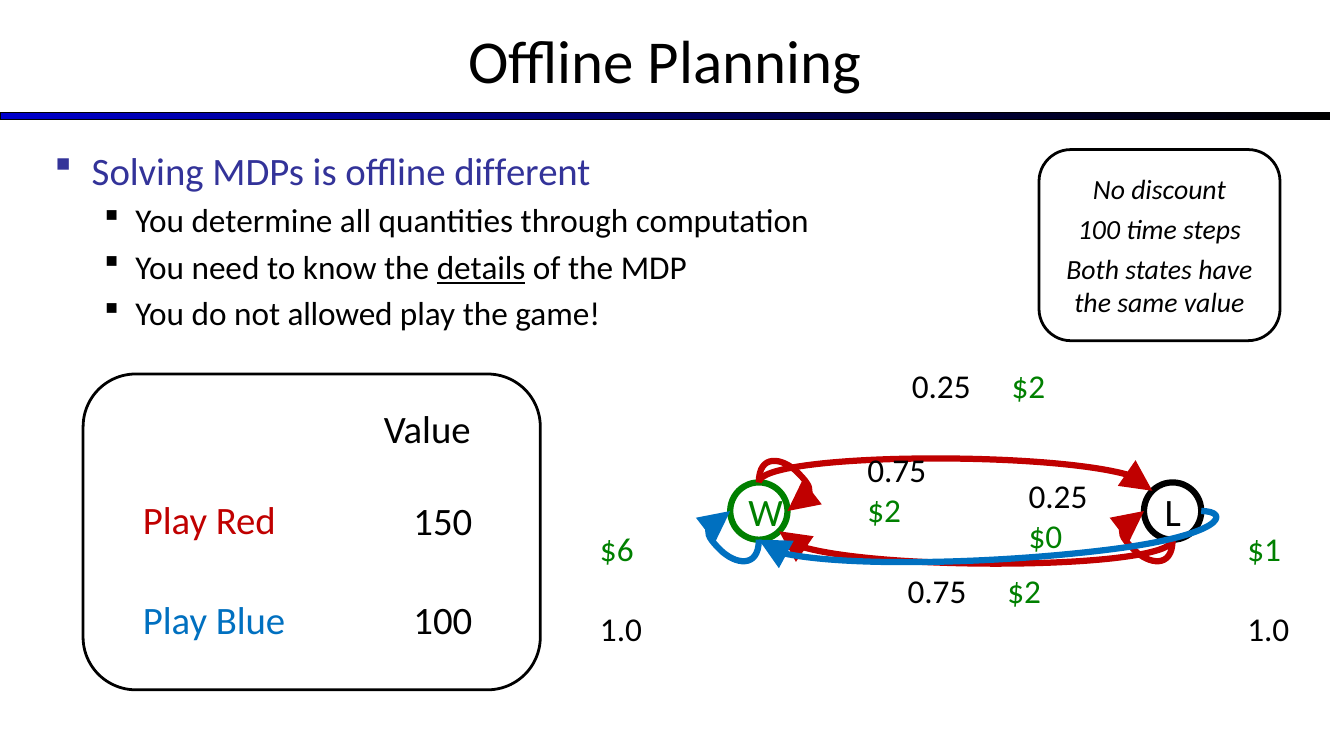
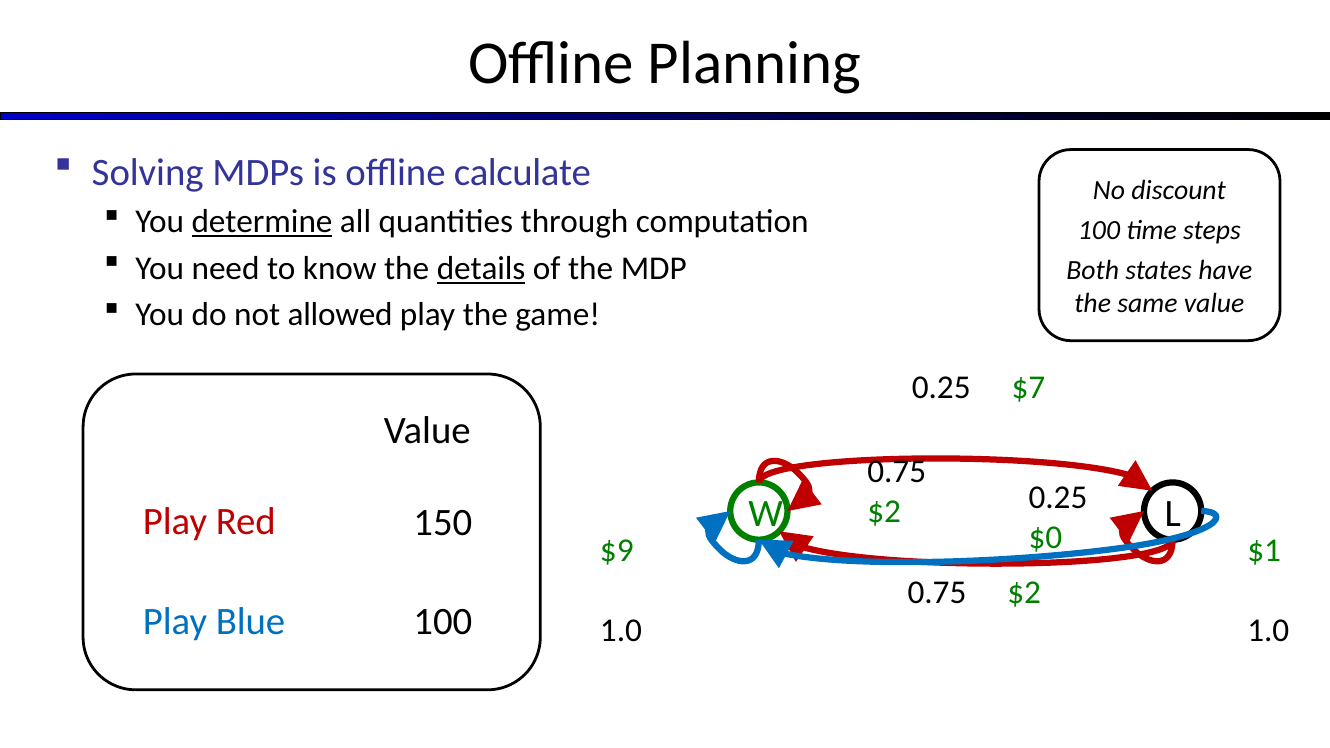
different: different -> calculate (522, 172)
determine underline: none -> present (262, 222)
0.25 $2: $2 -> $7 (1028, 388)
$6: $6 -> $9 (617, 551)
